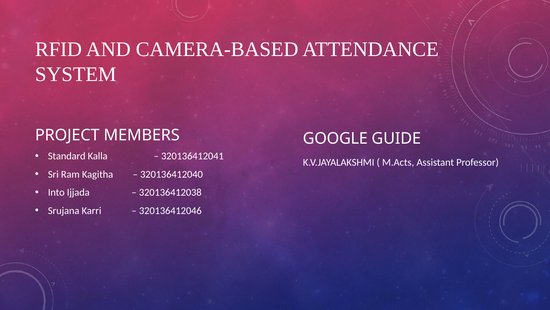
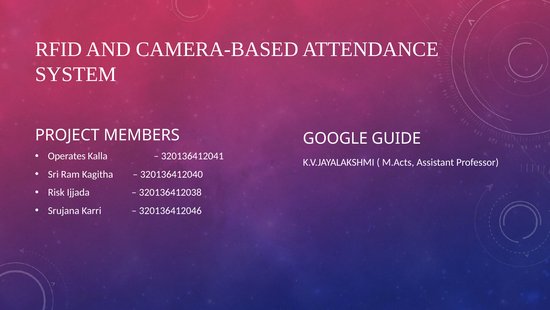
Standard: Standard -> Operates (67, 156)
Into: Into -> Risk (56, 192)
